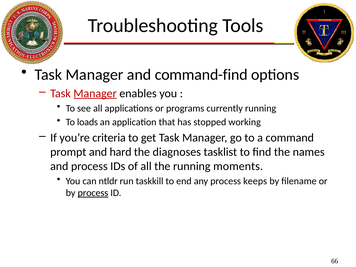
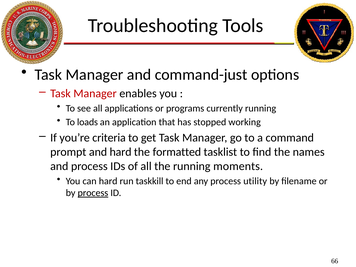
command-find: command-find -> command-just (201, 75)
Manager underline: present -> none (95, 93)
diagnoses: diagnoses -> formatted (177, 152)
can ntldr: ntldr -> hard (108, 181)
keeps: keeps -> utility (255, 181)
